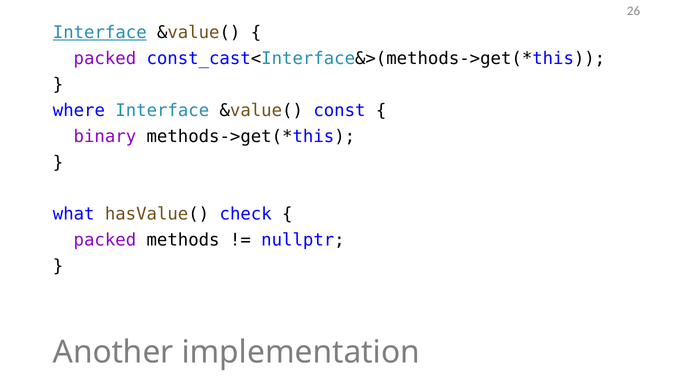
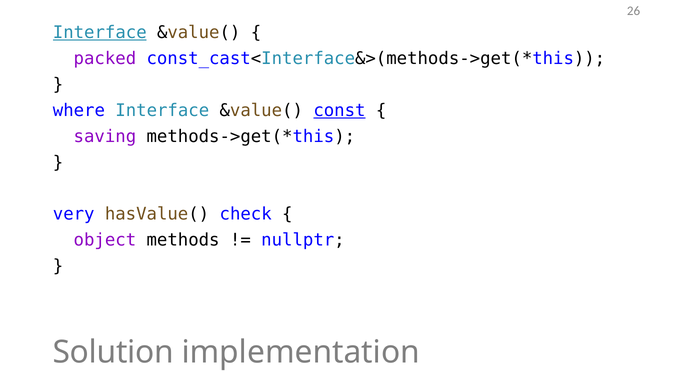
const underline: none -> present (339, 110)
binary: binary -> saving (105, 136)
what: what -> very (74, 214)
packed: packed -> object (105, 240)
Another: Another -> Solution (113, 352)
